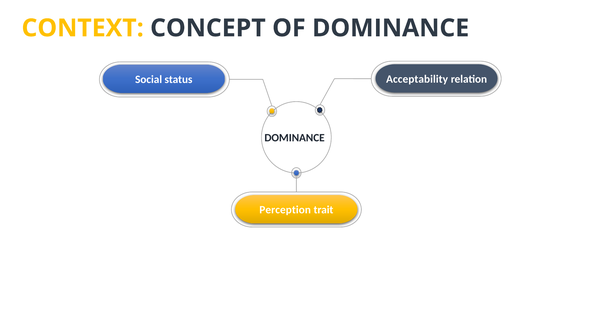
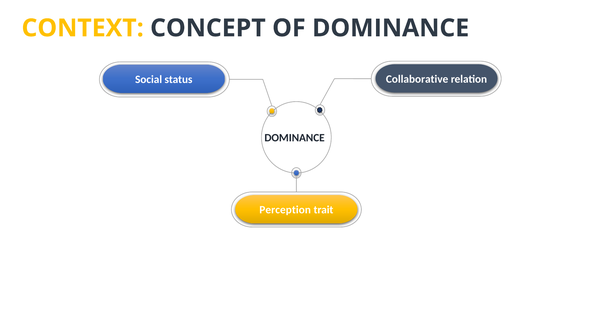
Acceptability: Acceptability -> Collaborative (417, 79)
